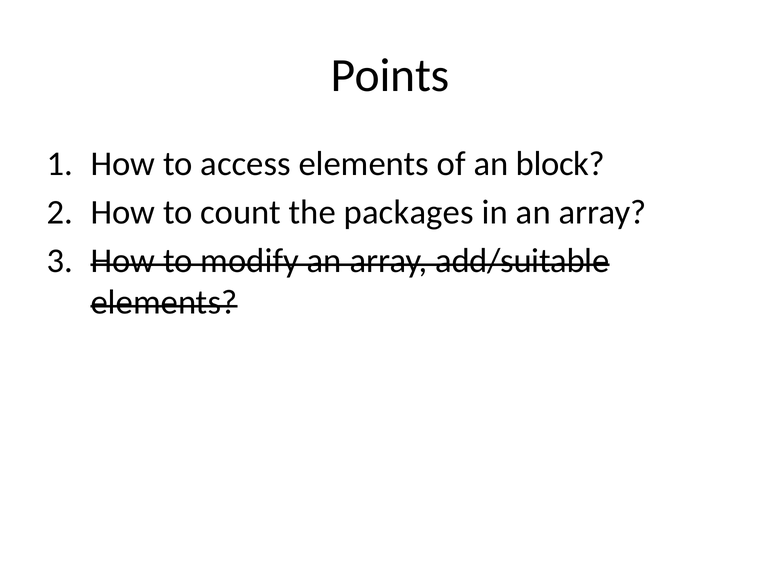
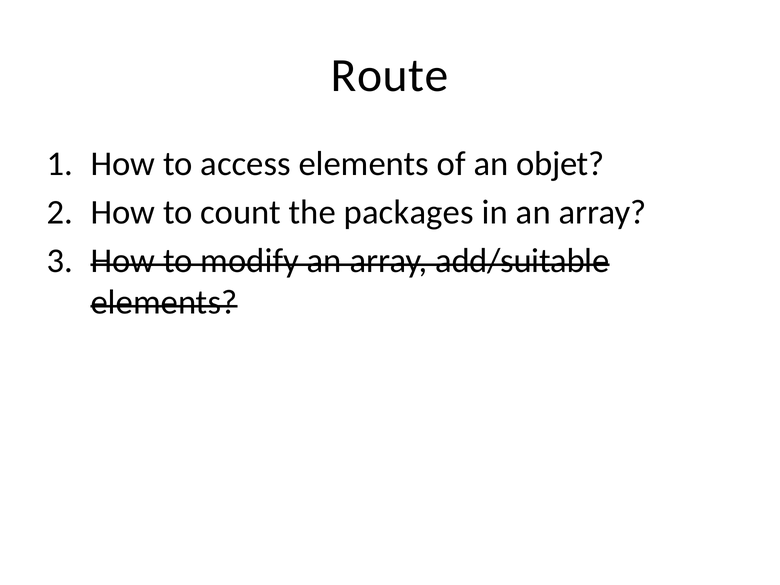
Points: Points -> Route (390, 76)
block: block -> objet (560, 164)
